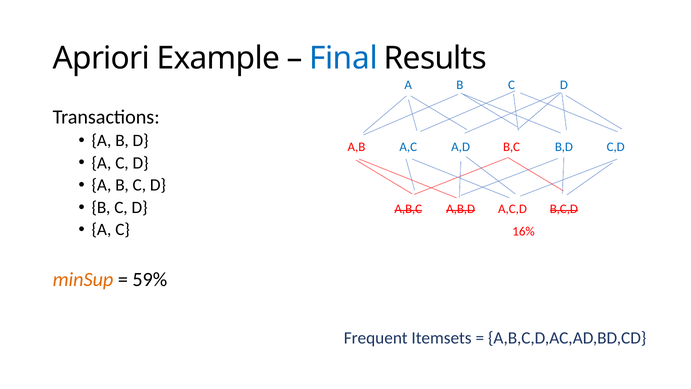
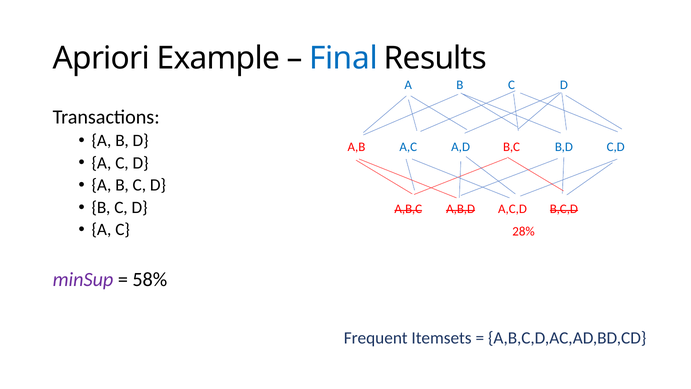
16%: 16% -> 28% (524, 231)
minSup colour: orange -> purple (83, 279)
59%: 59% -> 58% (150, 279)
